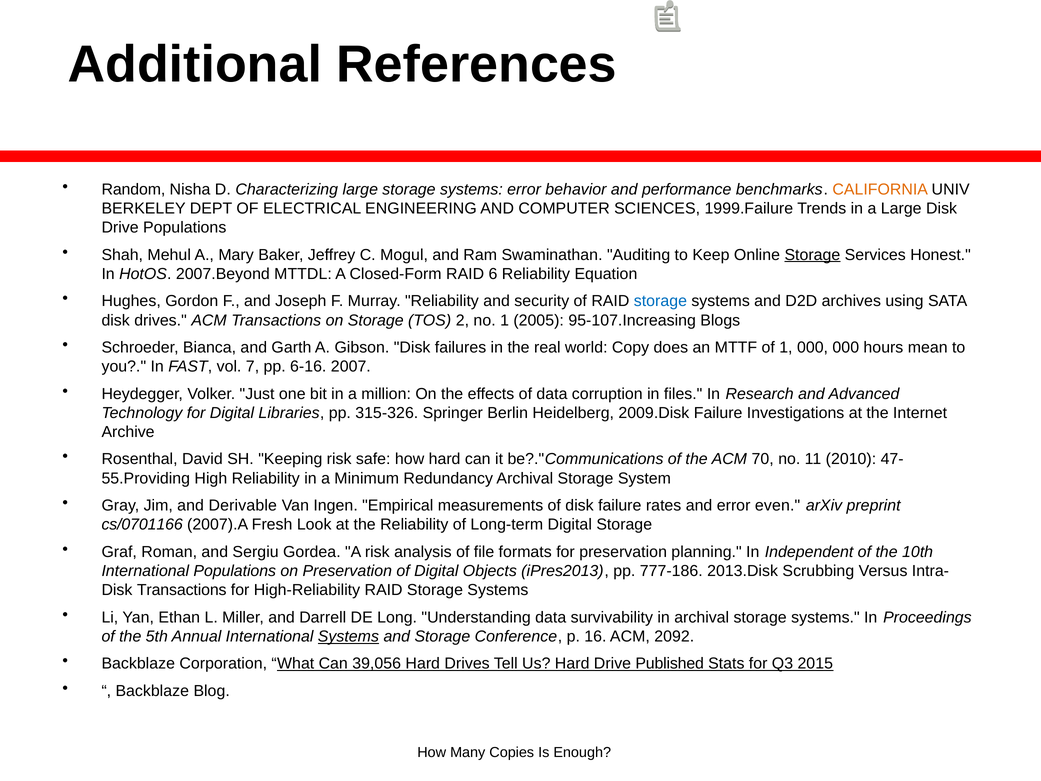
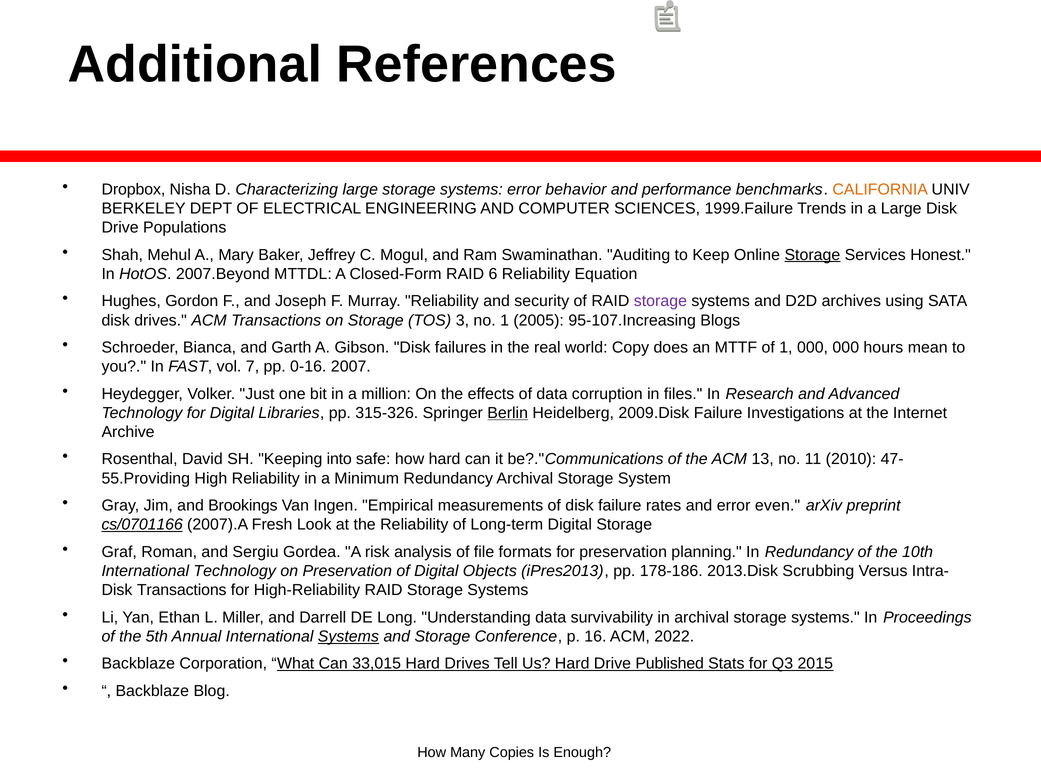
Random: Random -> Dropbox (133, 189)
storage colour: blue -> purple (660, 301)
2: 2 -> 3 (462, 320)
6-16: 6-16 -> 0-16 (308, 366)
Berlin underline: none -> present (508, 413)
Keeping risk: risk -> into (339, 459)
70: 70 -> 13 (763, 459)
Derivable: Derivable -> Brookings (243, 505)
cs/0701166 underline: none -> present (142, 525)
In Independent: Independent -> Redundancy (809, 552)
International Populations: Populations -> Technology (235, 571)
777-186: 777-186 -> 178-186 (671, 571)
2092: 2092 -> 2022 (674, 636)
39,056: 39,056 -> 33,015 (377, 663)
